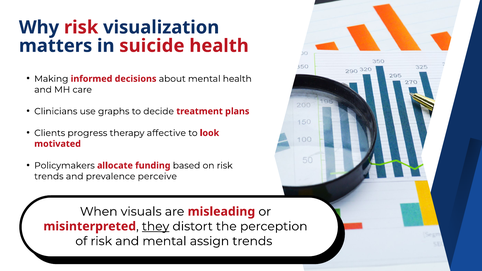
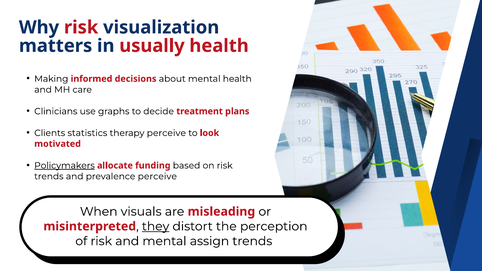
suicide: suicide -> usually (152, 46)
progress: progress -> statistics (87, 133)
therapy affective: affective -> perceive (166, 133)
Policymakers underline: none -> present (64, 166)
